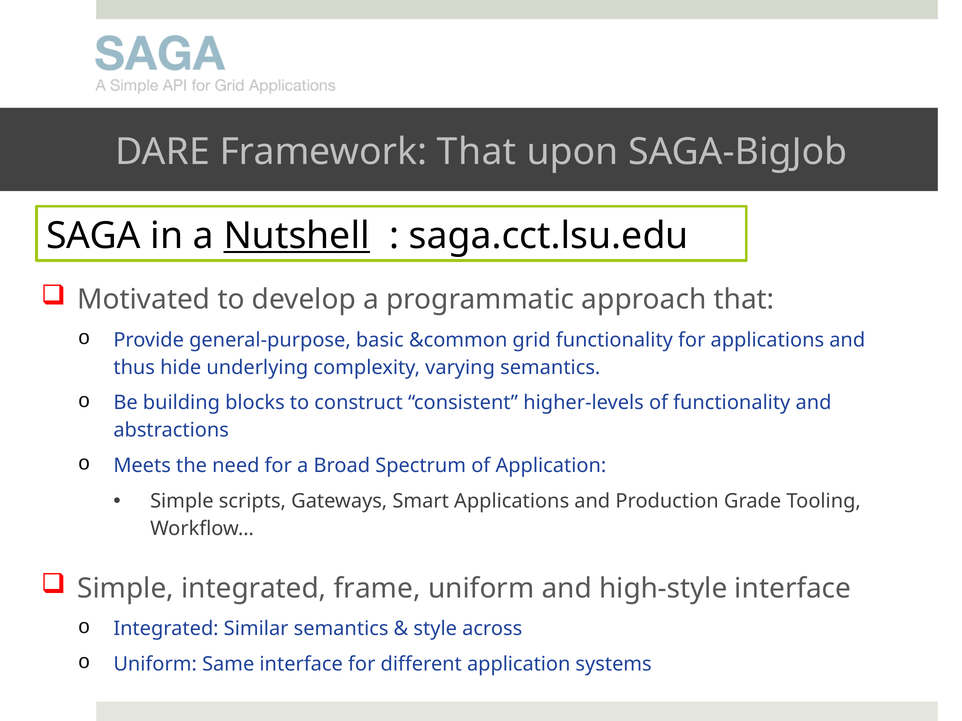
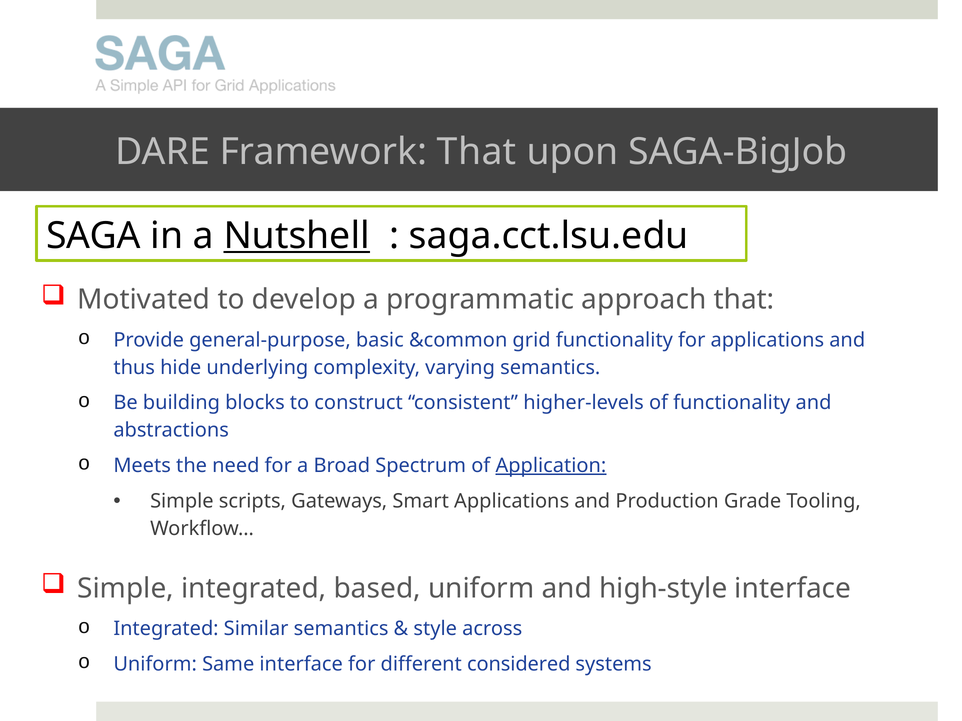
Application underline: none -> present (551, 466)
frame: frame -> based (377, 589)
different application: application -> considered (519, 665)
